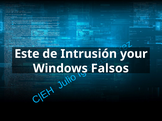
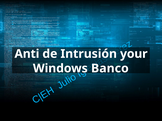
Este: Este -> Anti (27, 54)
Falsos: Falsos -> Banco (110, 69)
